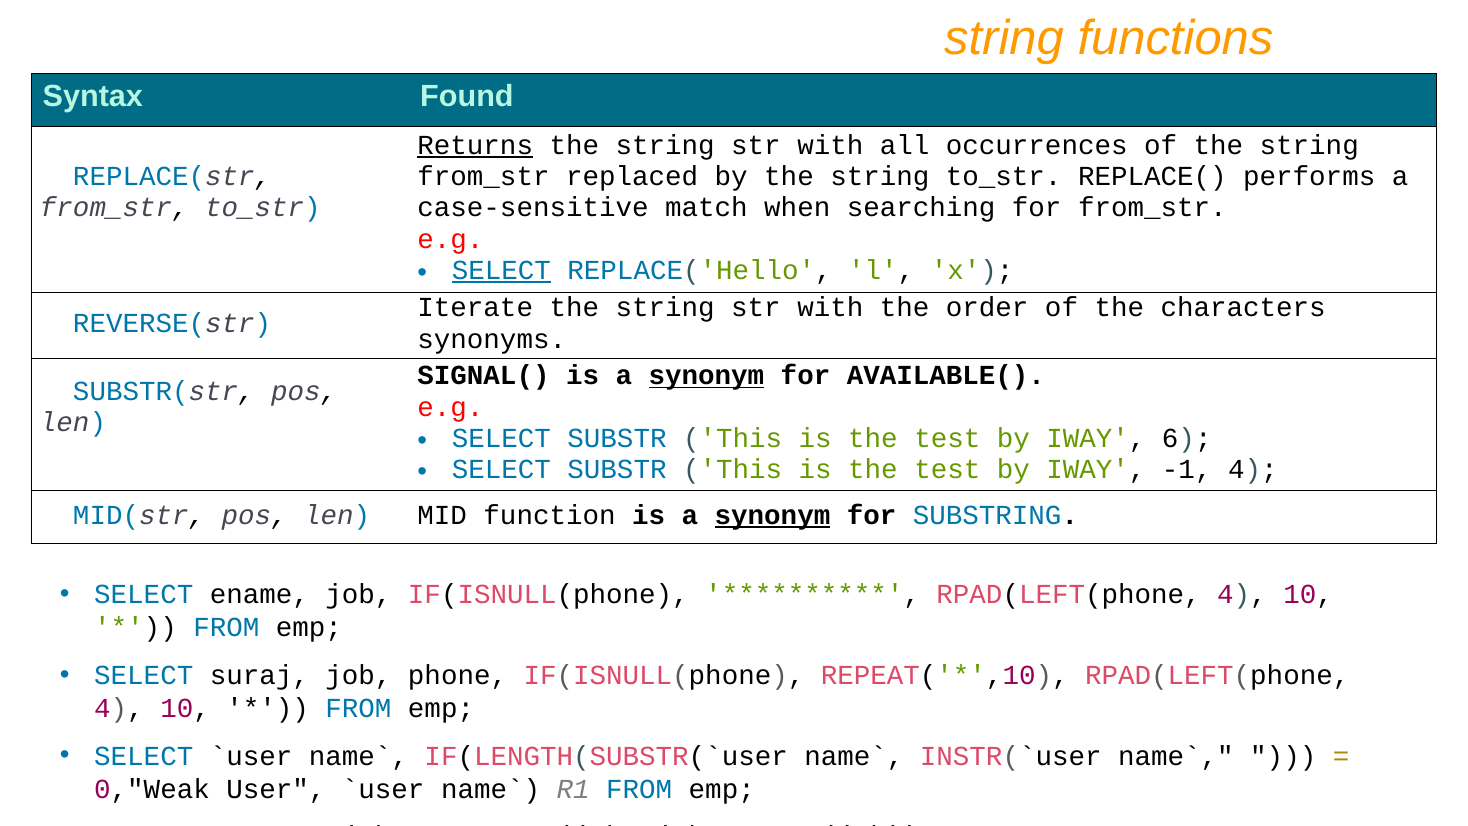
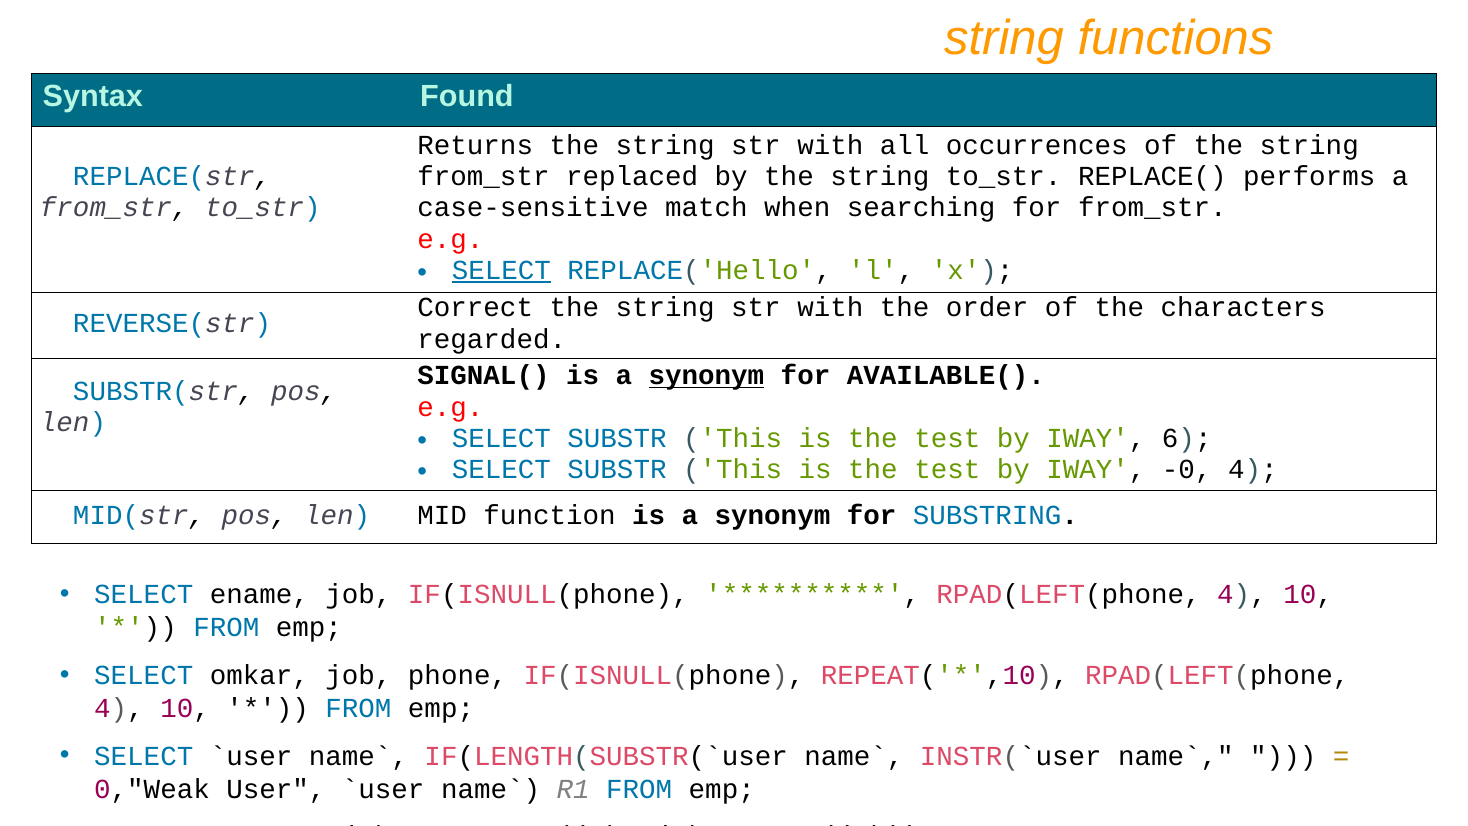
Returns underline: present -> none (475, 145)
Iterate: Iterate -> Correct (475, 308)
synonyms: synonyms -> regarded (492, 339)
-1: -1 -> -0 (1187, 469)
synonym underline: present -> none (772, 515)
suraj: suraj -> omkar (259, 675)
